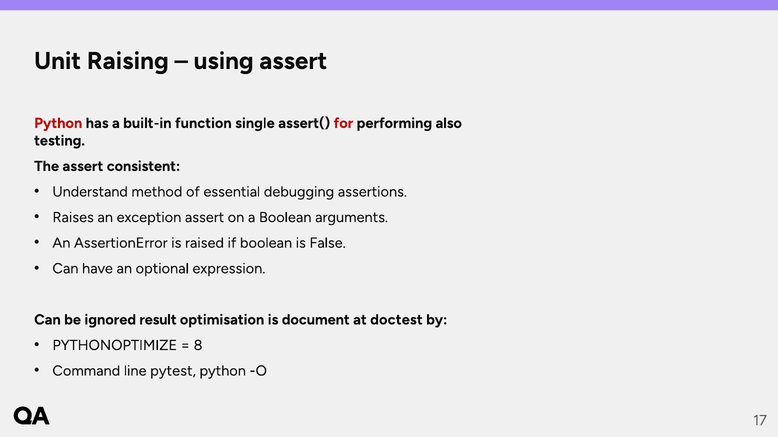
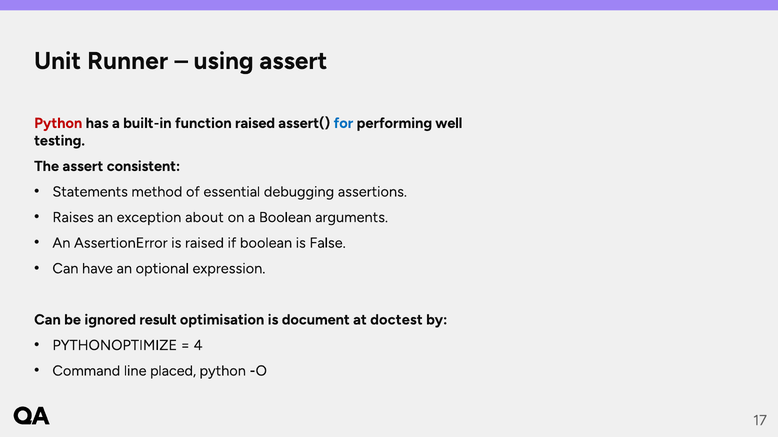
Raising: Raising -> Runner (128, 61)
function single: single -> raised (255, 123)
for colour: red -> blue (343, 123)
also: also -> well (449, 123)
Understand: Understand -> Statements (90, 192)
exception assert: assert -> about (204, 218)
8: 8 -> 4 (198, 346)
pytest: pytest -> placed (173, 371)
